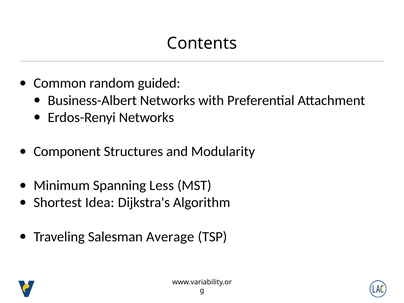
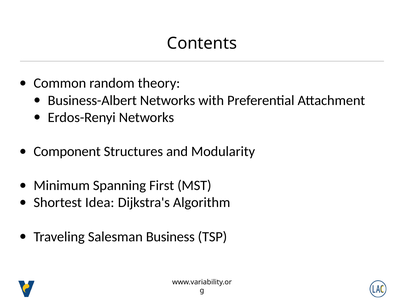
guided: guided -> theory (159, 83)
Less: Less -> First (162, 186)
Average: Average -> Business (170, 237)
